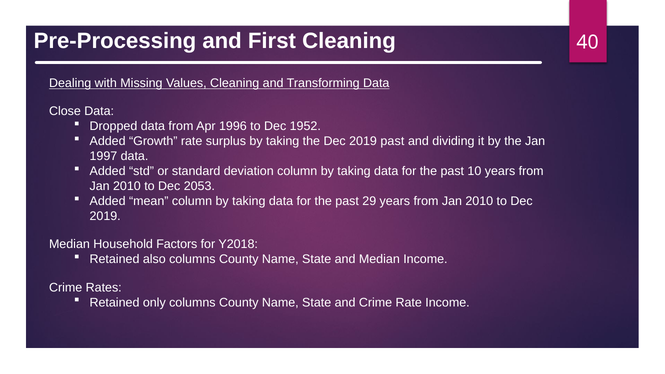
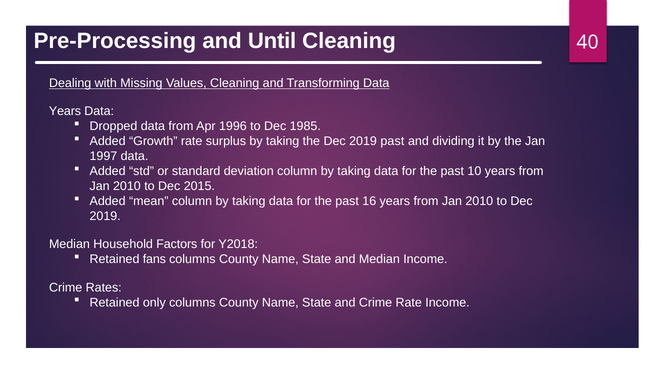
First: First -> Until (272, 41)
Close: Close -> Years (65, 111)
1952: 1952 -> 1985 (305, 126)
2053: 2053 -> 2015 (199, 186)
29: 29 -> 16 (369, 201)
also: also -> fans (154, 259)
